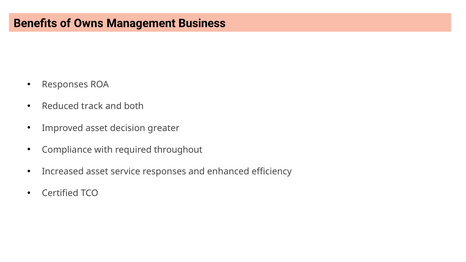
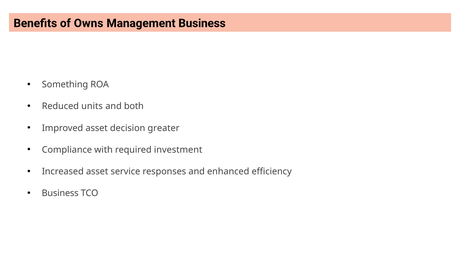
Responses: Responses -> Something (65, 85)
track: track -> units (92, 106)
throughout: throughout -> investment (178, 150)
Certified: Certified -> Business (60, 193)
